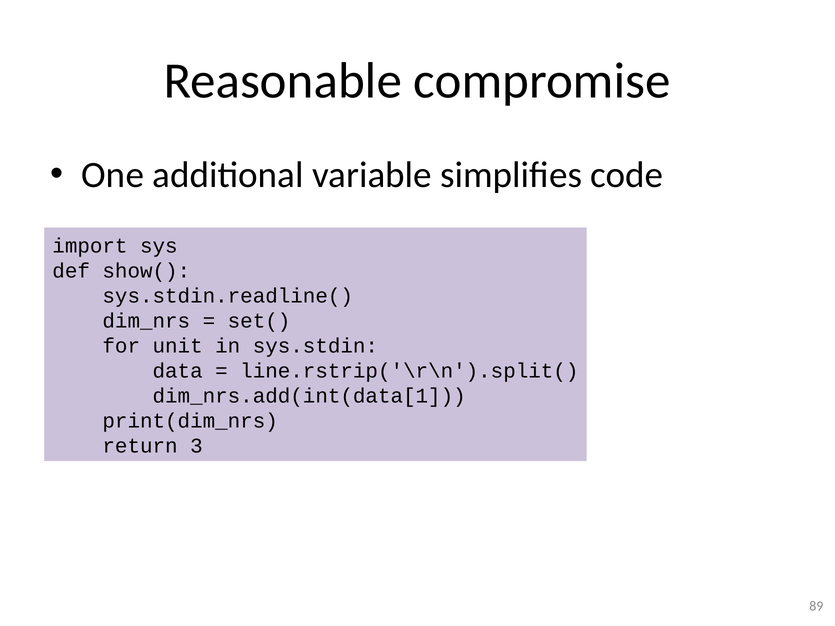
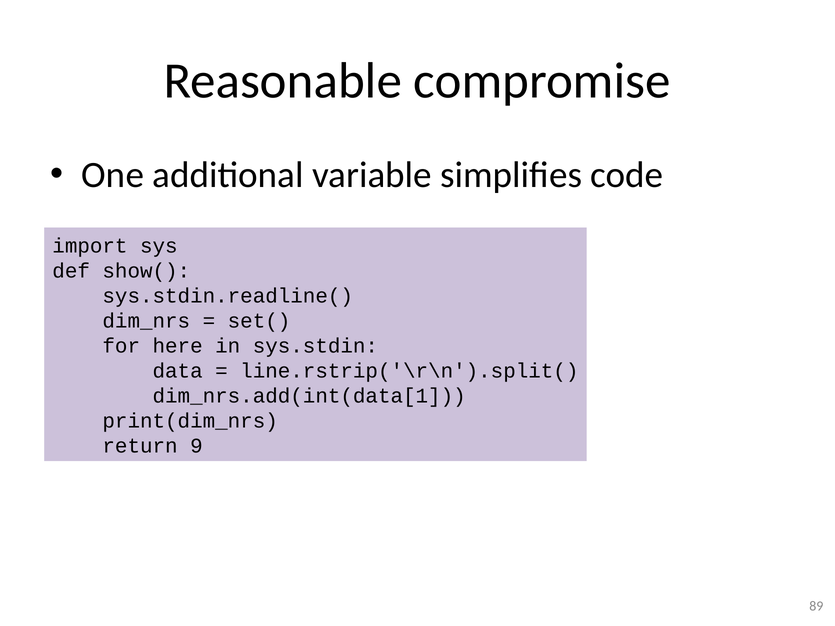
unit: unit -> here (178, 346)
3: 3 -> 9 (196, 446)
